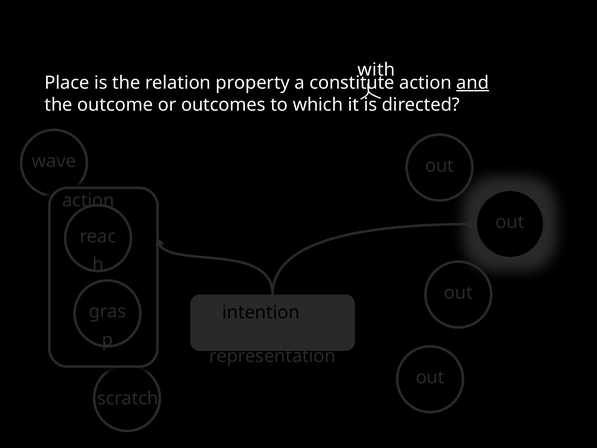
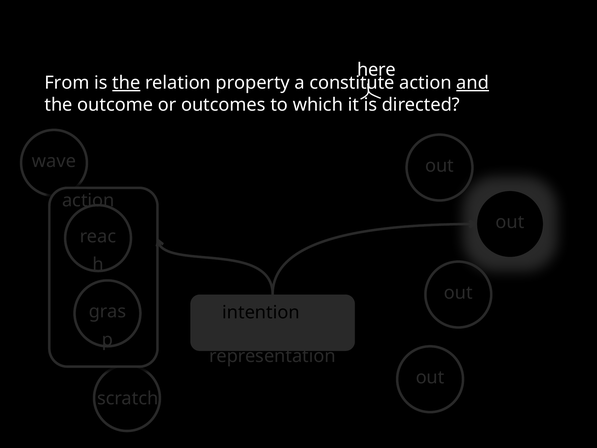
with: with -> here (377, 70)
Place: Place -> From (67, 83)
the underline: none -> present (126, 83)
